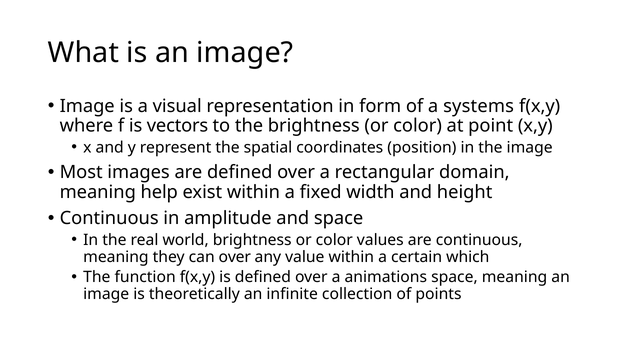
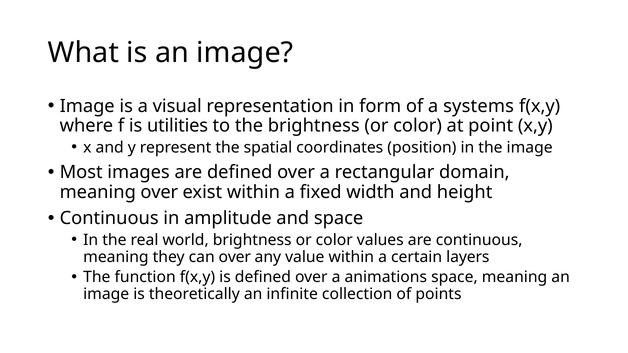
vectors: vectors -> utilities (178, 126)
meaning help: help -> over (159, 192)
which: which -> layers (468, 257)
